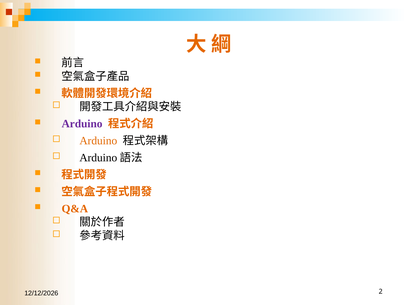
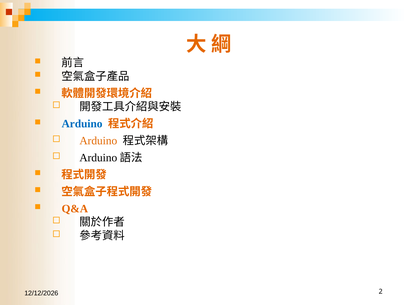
Arduino colour: purple -> blue (82, 124)
